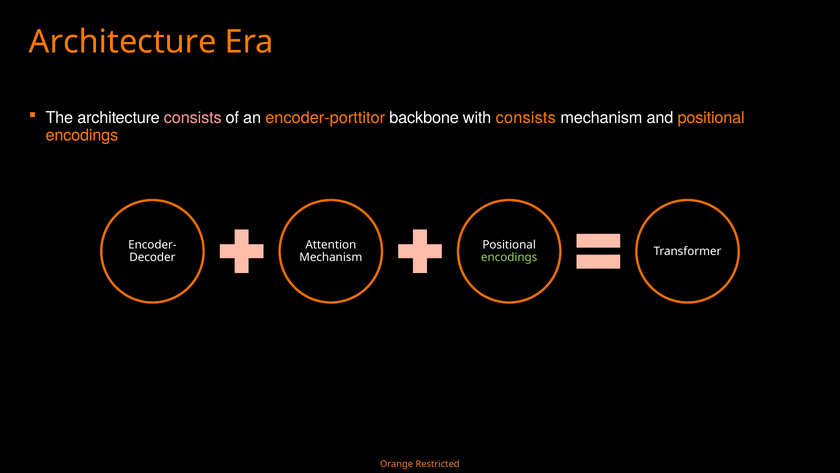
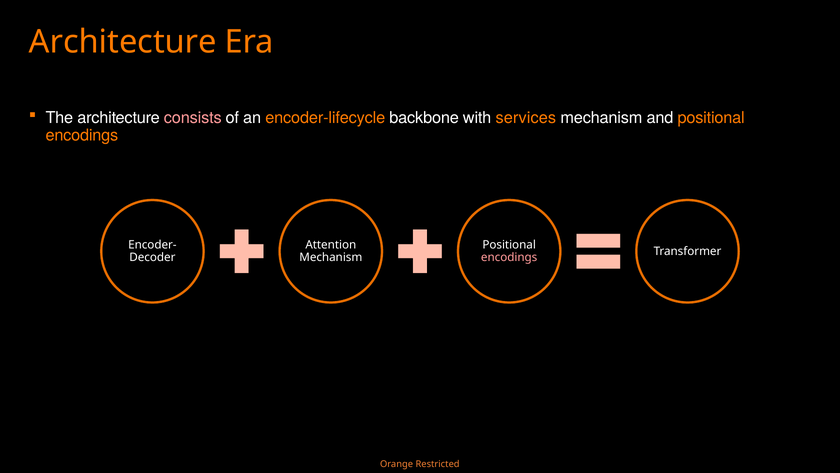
encoder-porttitor: encoder-porttitor -> encoder-lifecycle (325, 118)
with consists: consists -> services (526, 118)
encodings colour: light green -> pink (509, 257)
